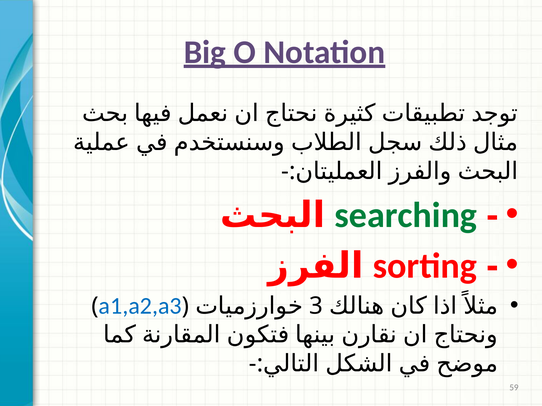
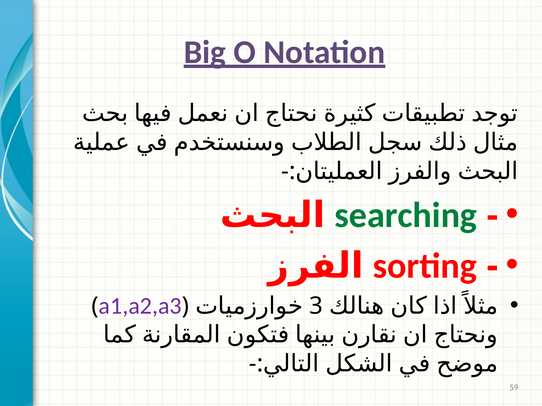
a1,a2,a3 colour: blue -> purple (140, 306)
